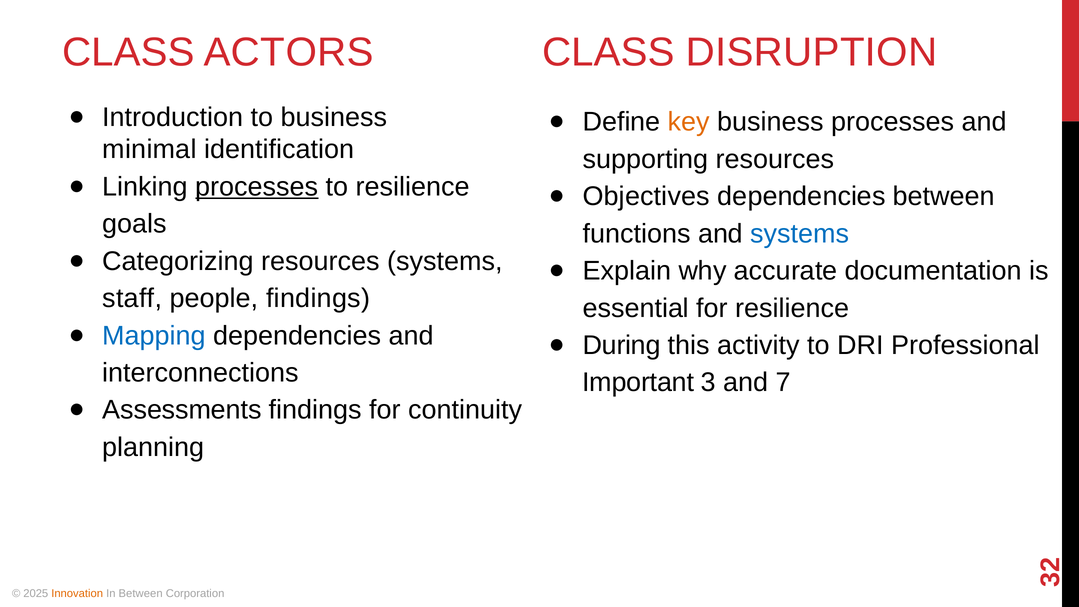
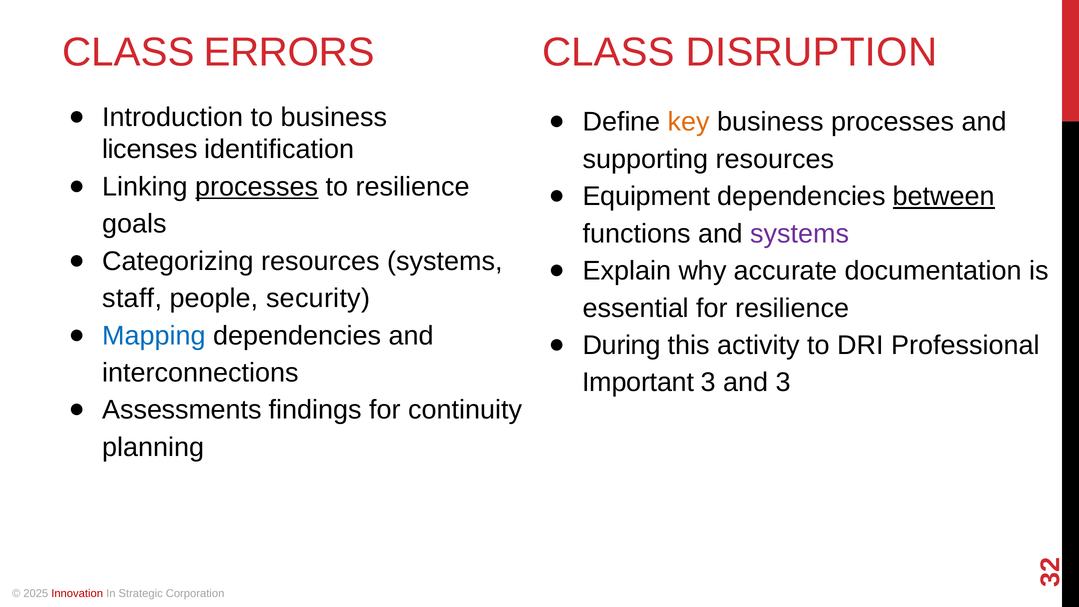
ACTORS: ACTORS -> ERRORS (289, 53)
minimal: minimal -> licenses (150, 150)
Objectives: Objectives -> Equipment (646, 196)
between underline: none -> present (944, 196)
systems colour: blue -> purple (800, 234)
people findings: findings -> security (318, 298)
and 7: 7 -> 3 (783, 382)
Innovation colour: orange -> red (77, 593)
In Between: Between -> Strategic (141, 593)
